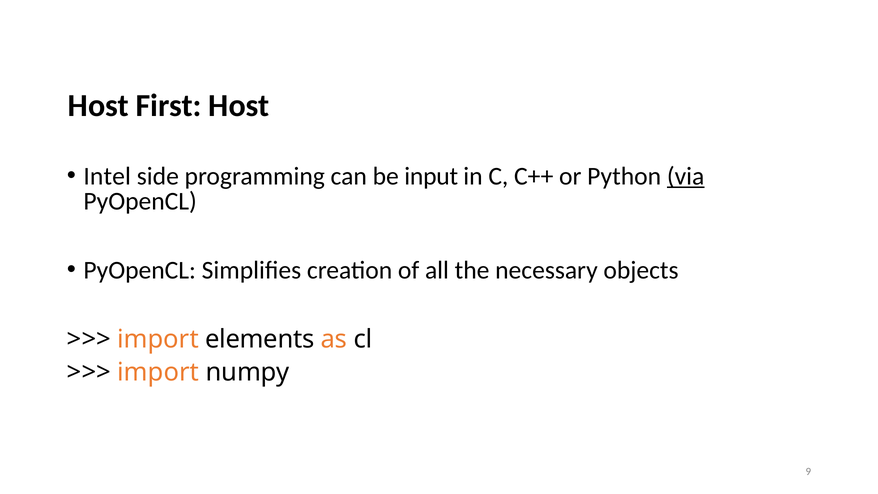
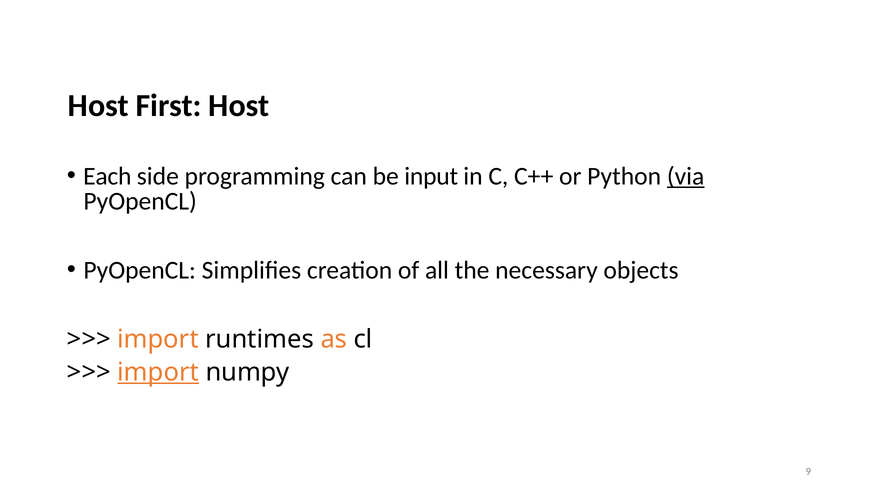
Intel: Intel -> Each (107, 176)
elements: elements -> runtimes (260, 339)
import underline: none -> present (158, 372)
